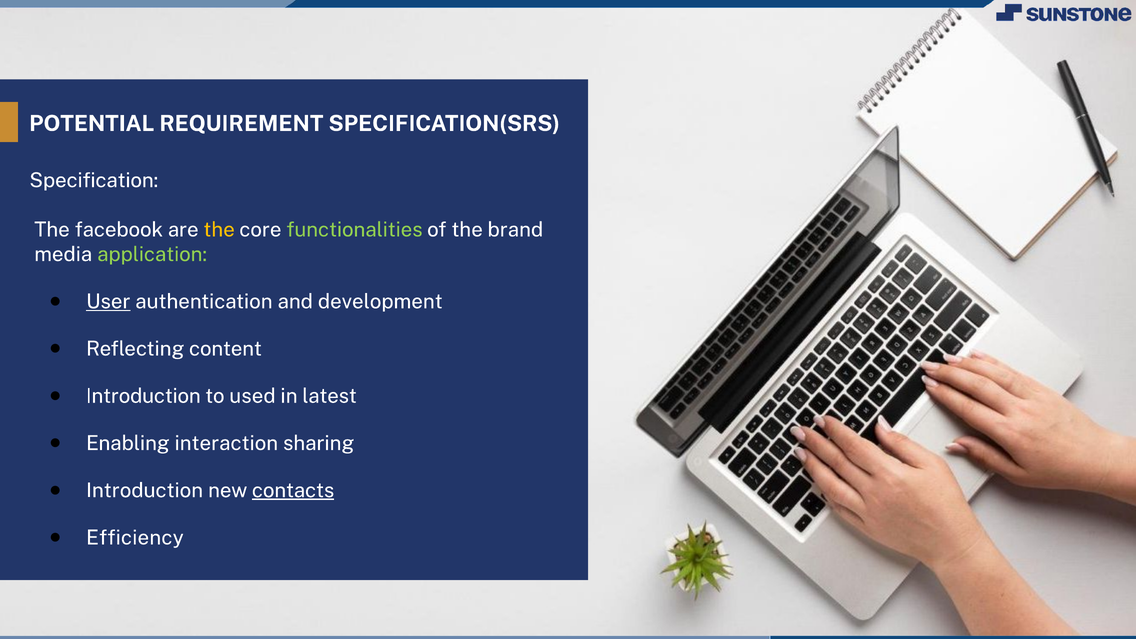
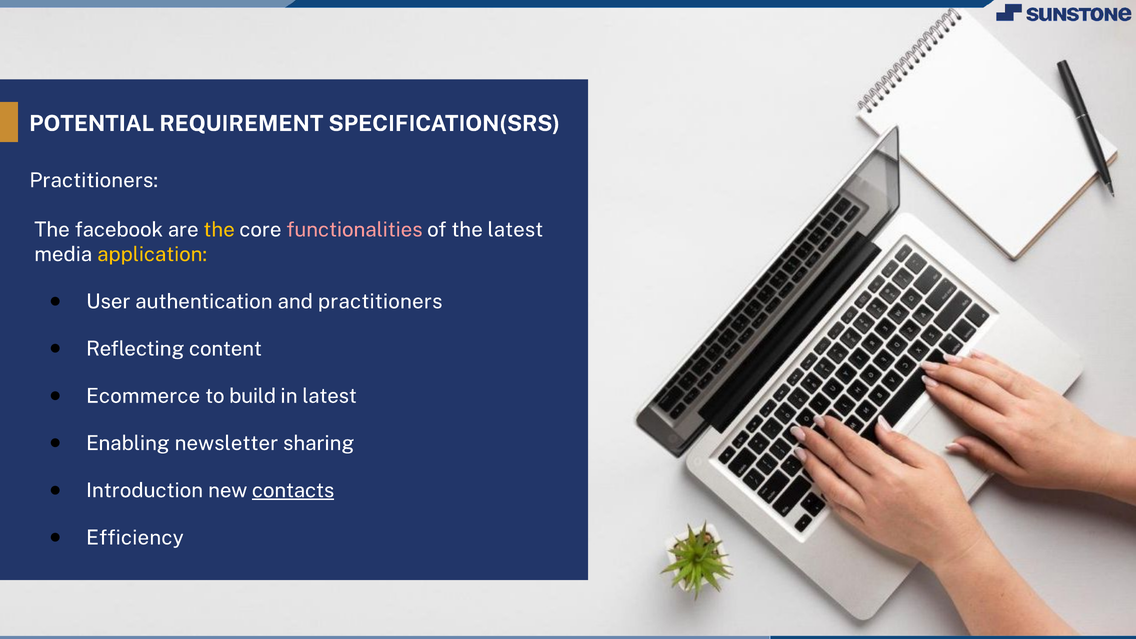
Specification: Specification -> Practitioners (94, 180)
functionalities colour: light green -> pink (354, 230)
the brand: brand -> latest (515, 230)
application colour: light green -> yellow (152, 254)
User underline: present -> none (108, 302)
and development: development -> practitioners (380, 302)
Introduction: Introduction -> Ecommerce (143, 396)
used: used -> build (253, 396)
interaction: interaction -> newsletter (226, 443)
